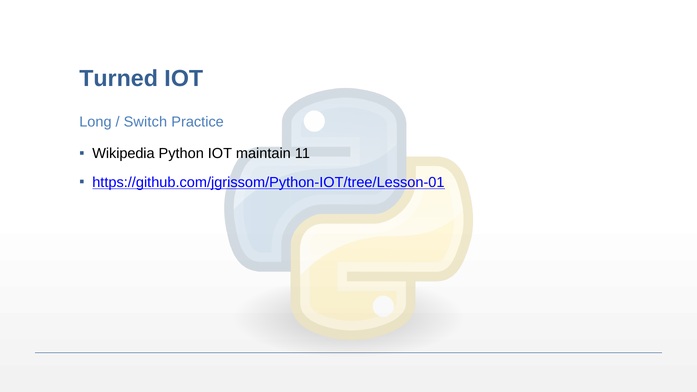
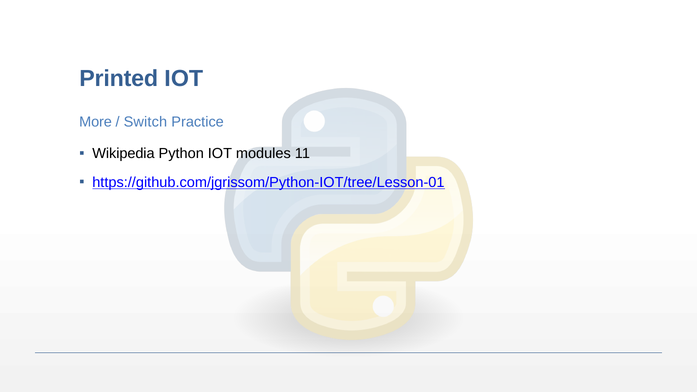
Turned: Turned -> Printed (119, 79)
Long: Long -> More (95, 122)
maintain: maintain -> modules (263, 154)
